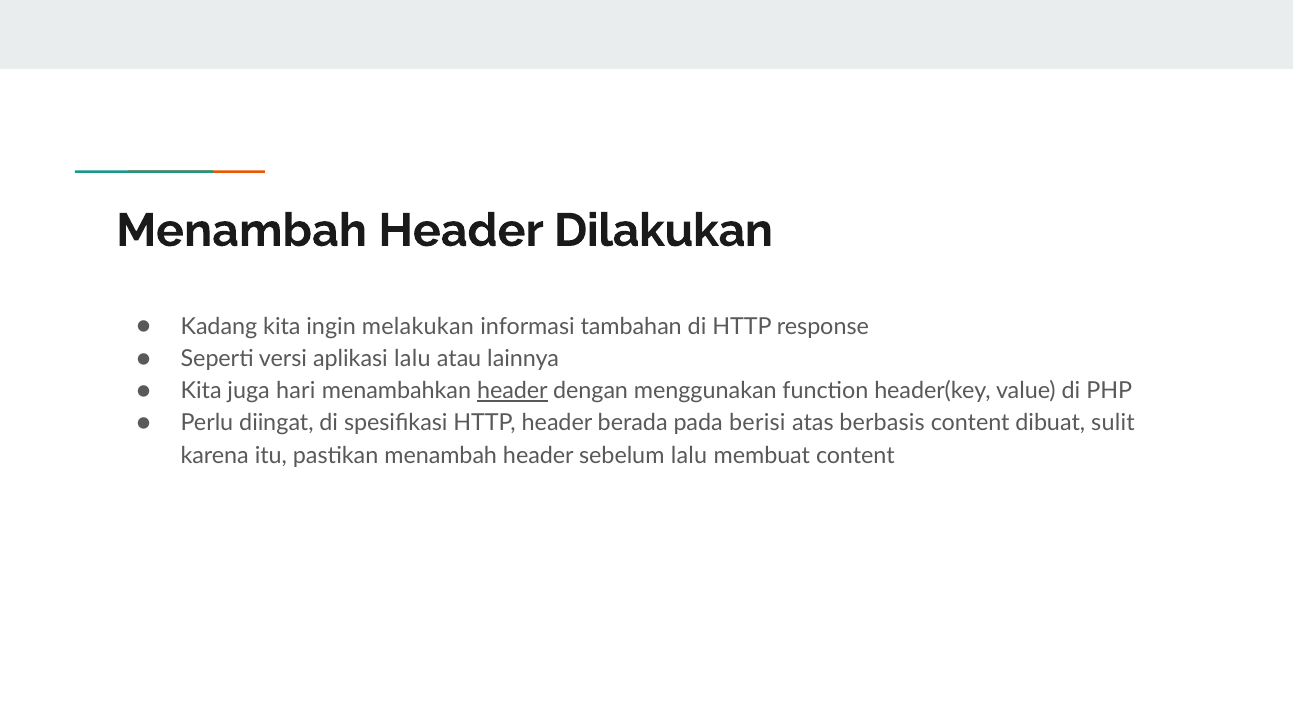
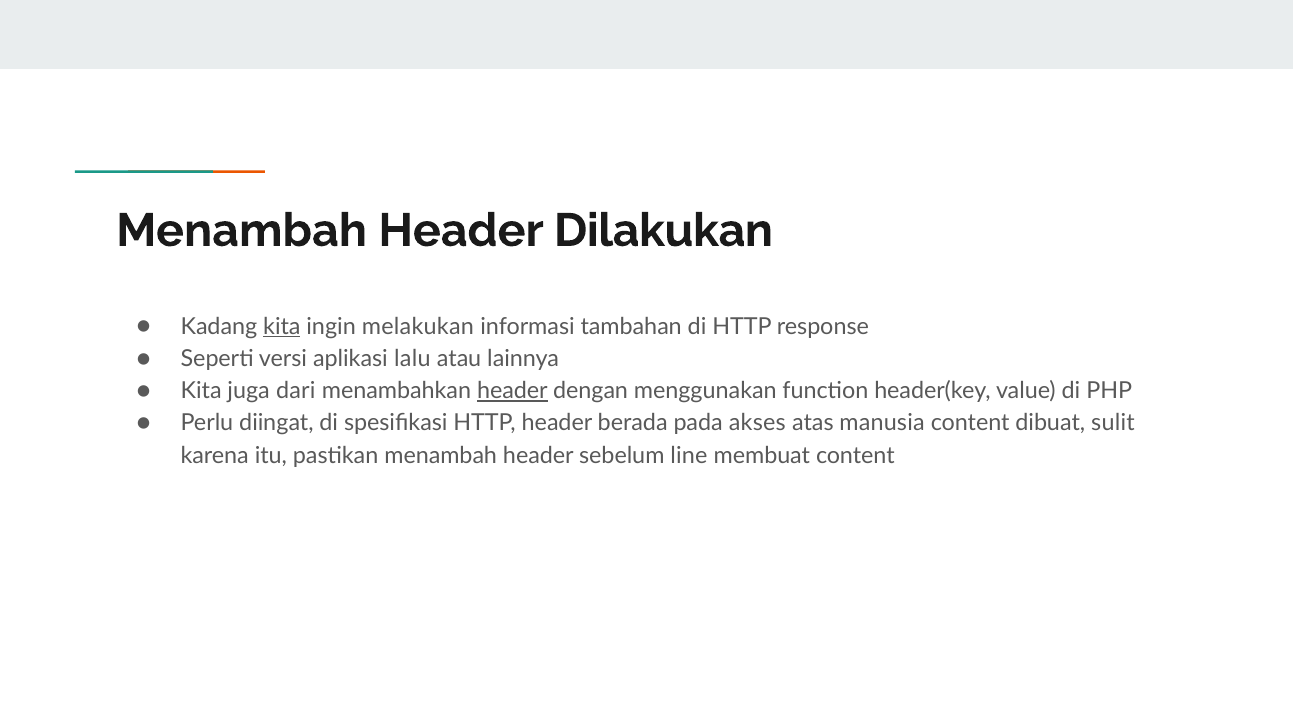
kita underline: none -> present (282, 327)
hari: hari -> dari (296, 391)
berisi: berisi -> akses (757, 423)
berbasis: berbasis -> manusia (882, 423)
sebelum lalu: lalu -> line (689, 456)
